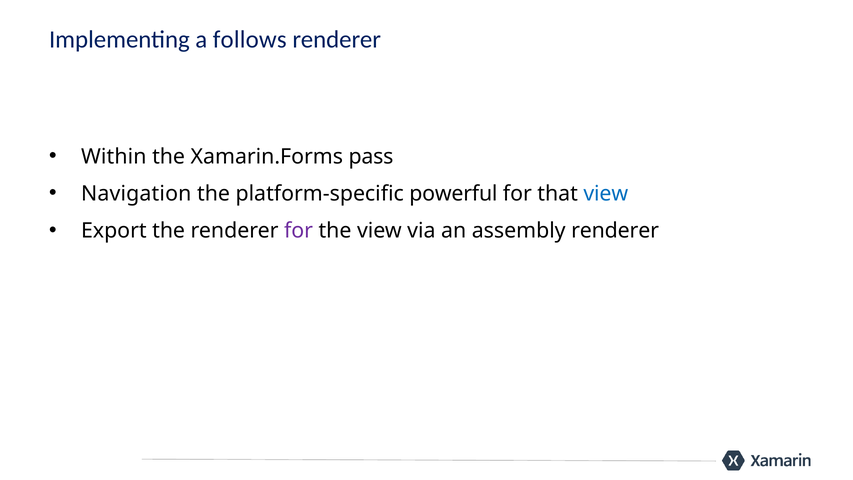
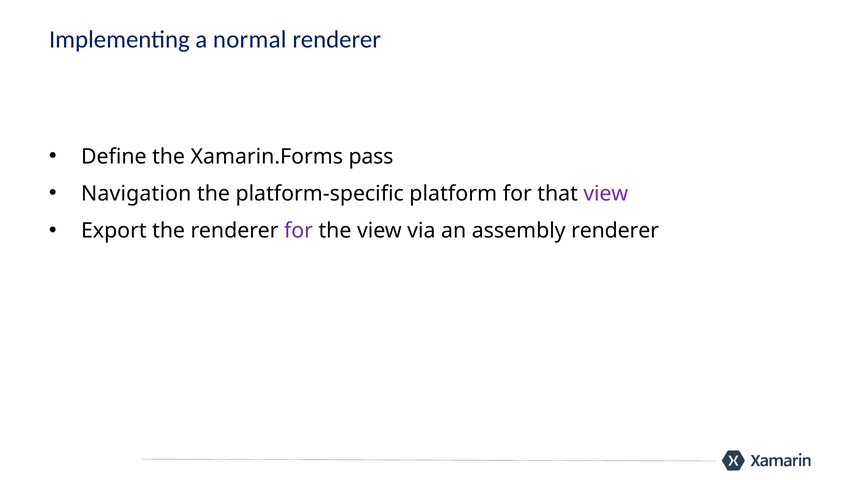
follows: follows -> normal (250, 39)
Within: Within -> Define (114, 157)
powerful: powerful -> platform (453, 194)
view colour: blue -> purple (606, 194)
